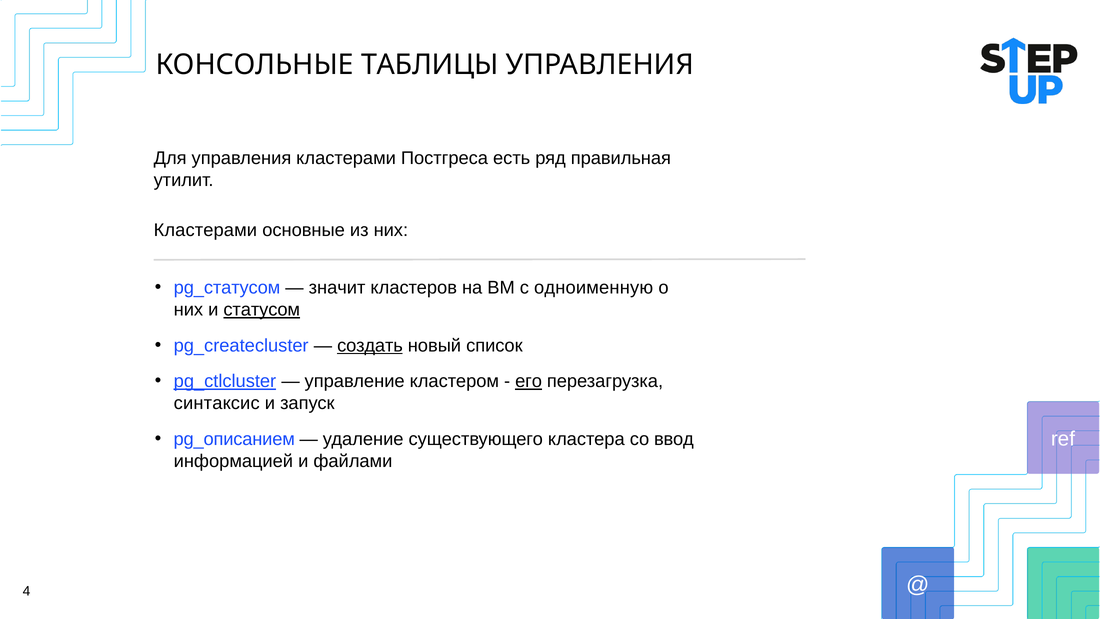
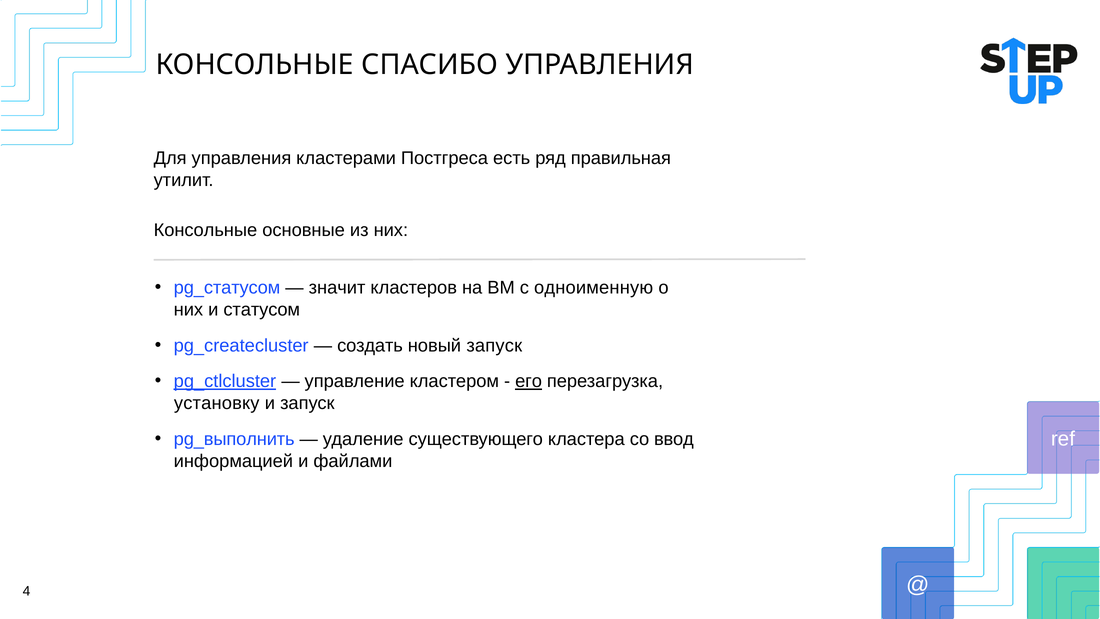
ТАБЛИЦЫ: ТАБЛИЦЫ -> СПАСИБО (430, 65)
Кластерами: Кластерами -> Консольные (205, 230)
статусом underline: present -> none (262, 310)
создать underline: present -> none (370, 345)
новый список: список -> запуск (494, 345)
синтаксис: синтаксис -> установку (217, 403)
pg_описанием: pg_описанием -> pg_выполнить (234, 439)
